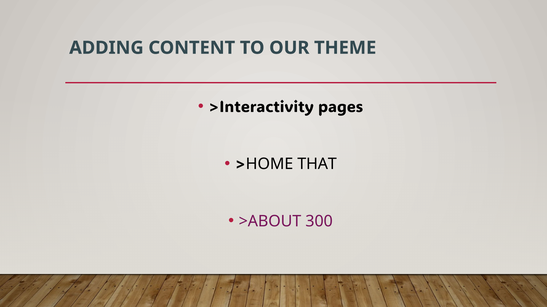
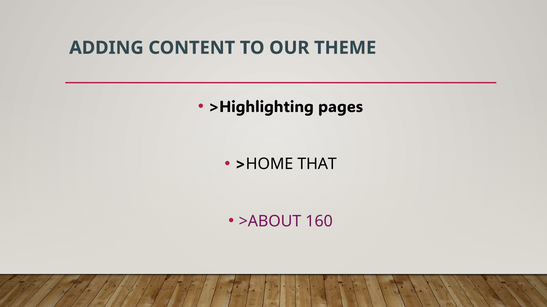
>Interactivity: >Interactivity -> >Highlighting (261, 107)
300: 300 -> 160 (319, 222)
